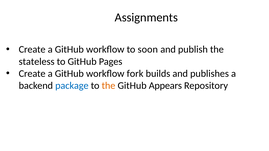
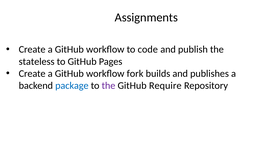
soon: soon -> code (148, 50)
the colour: orange -> purple (108, 86)
Appears: Appears -> Require (165, 86)
